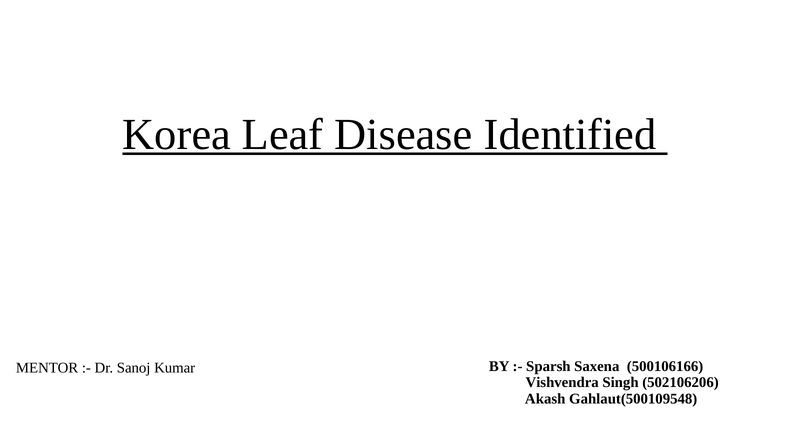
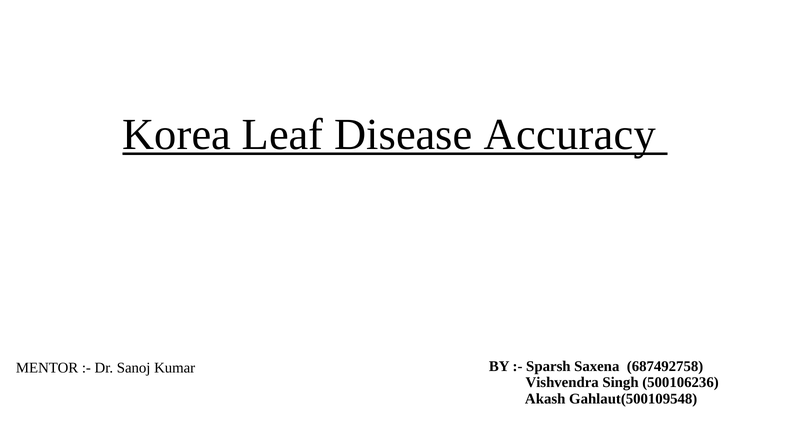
Identified: Identified -> Accuracy (570, 135)
500106166: 500106166 -> 687492758 (665, 366)
502106206: 502106206 -> 500106236 (680, 383)
